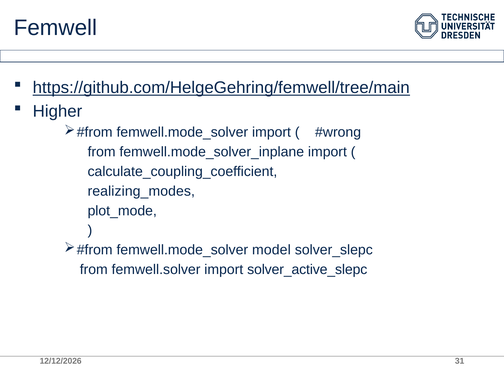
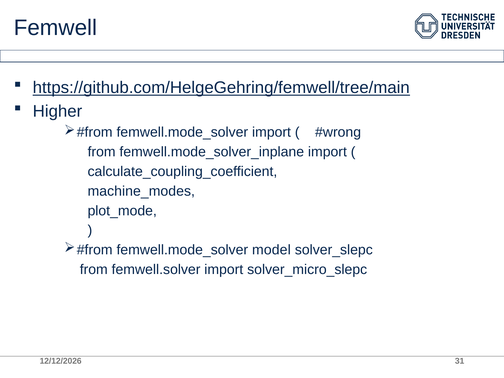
realizing_modes: realizing_modes -> machine_modes (141, 191)
solver_active_slepc: solver_active_slepc -> solver_micro_slepc (307, 270)
